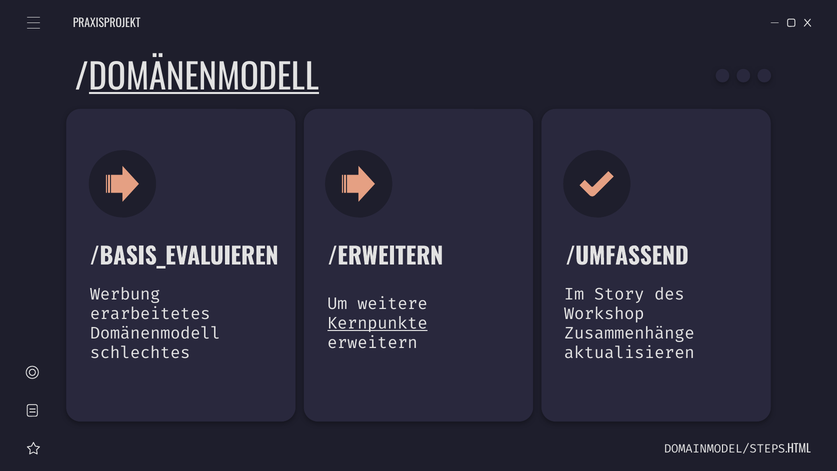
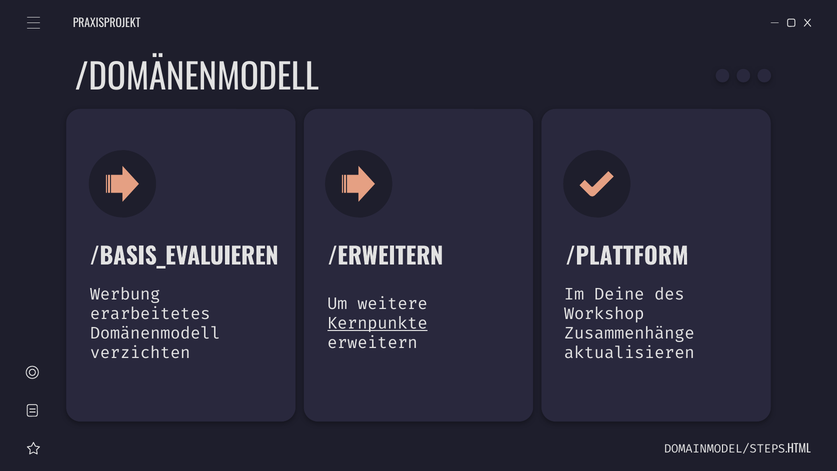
DOMÄNENMODELL underline: present -> none (204, 78)
/UMFASSEND: /UMFASSEND -> /PLATTFORM (627, 257)
Story: Story -> Deine (619, 294)
schlechtes: schlechtes -> verzichten (140, 353)
